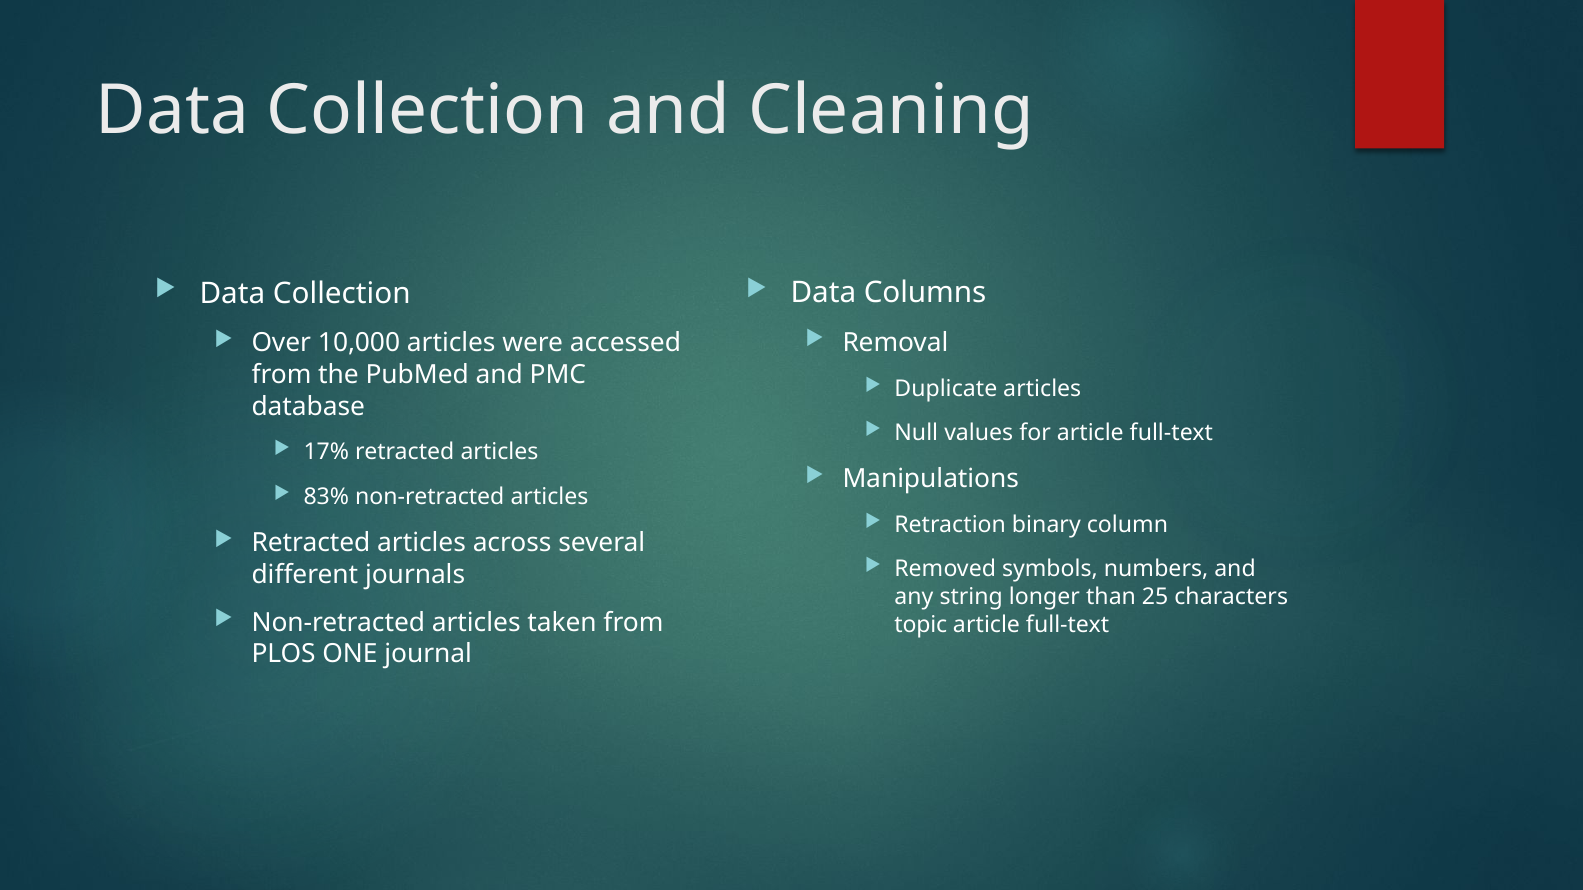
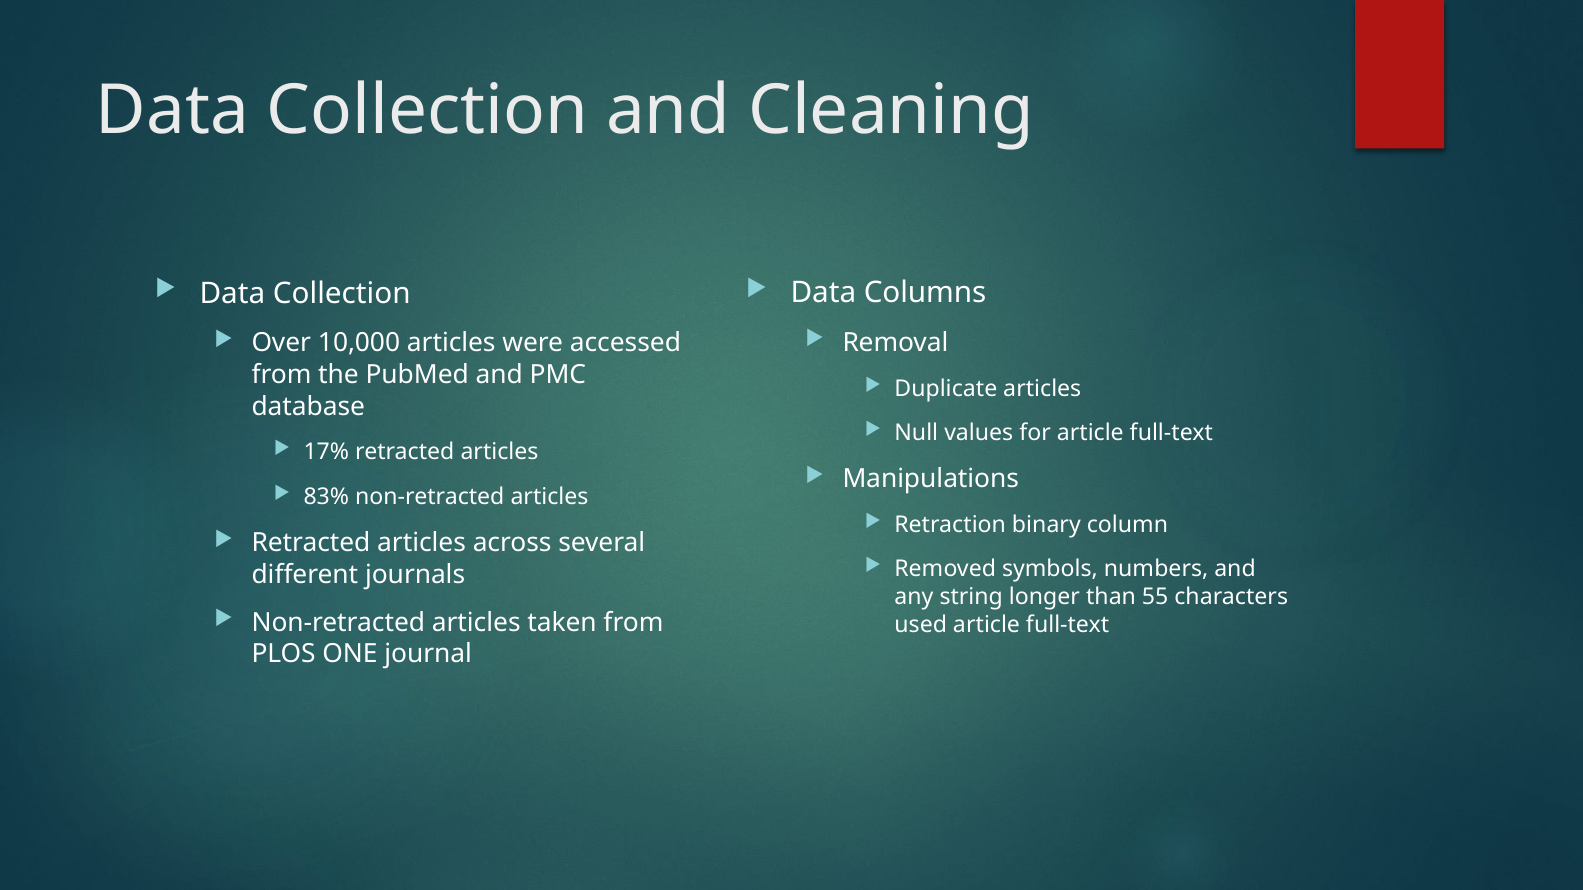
25: 25 -> 55 (1155, 597)
topic: topic -> used (921, 625)
